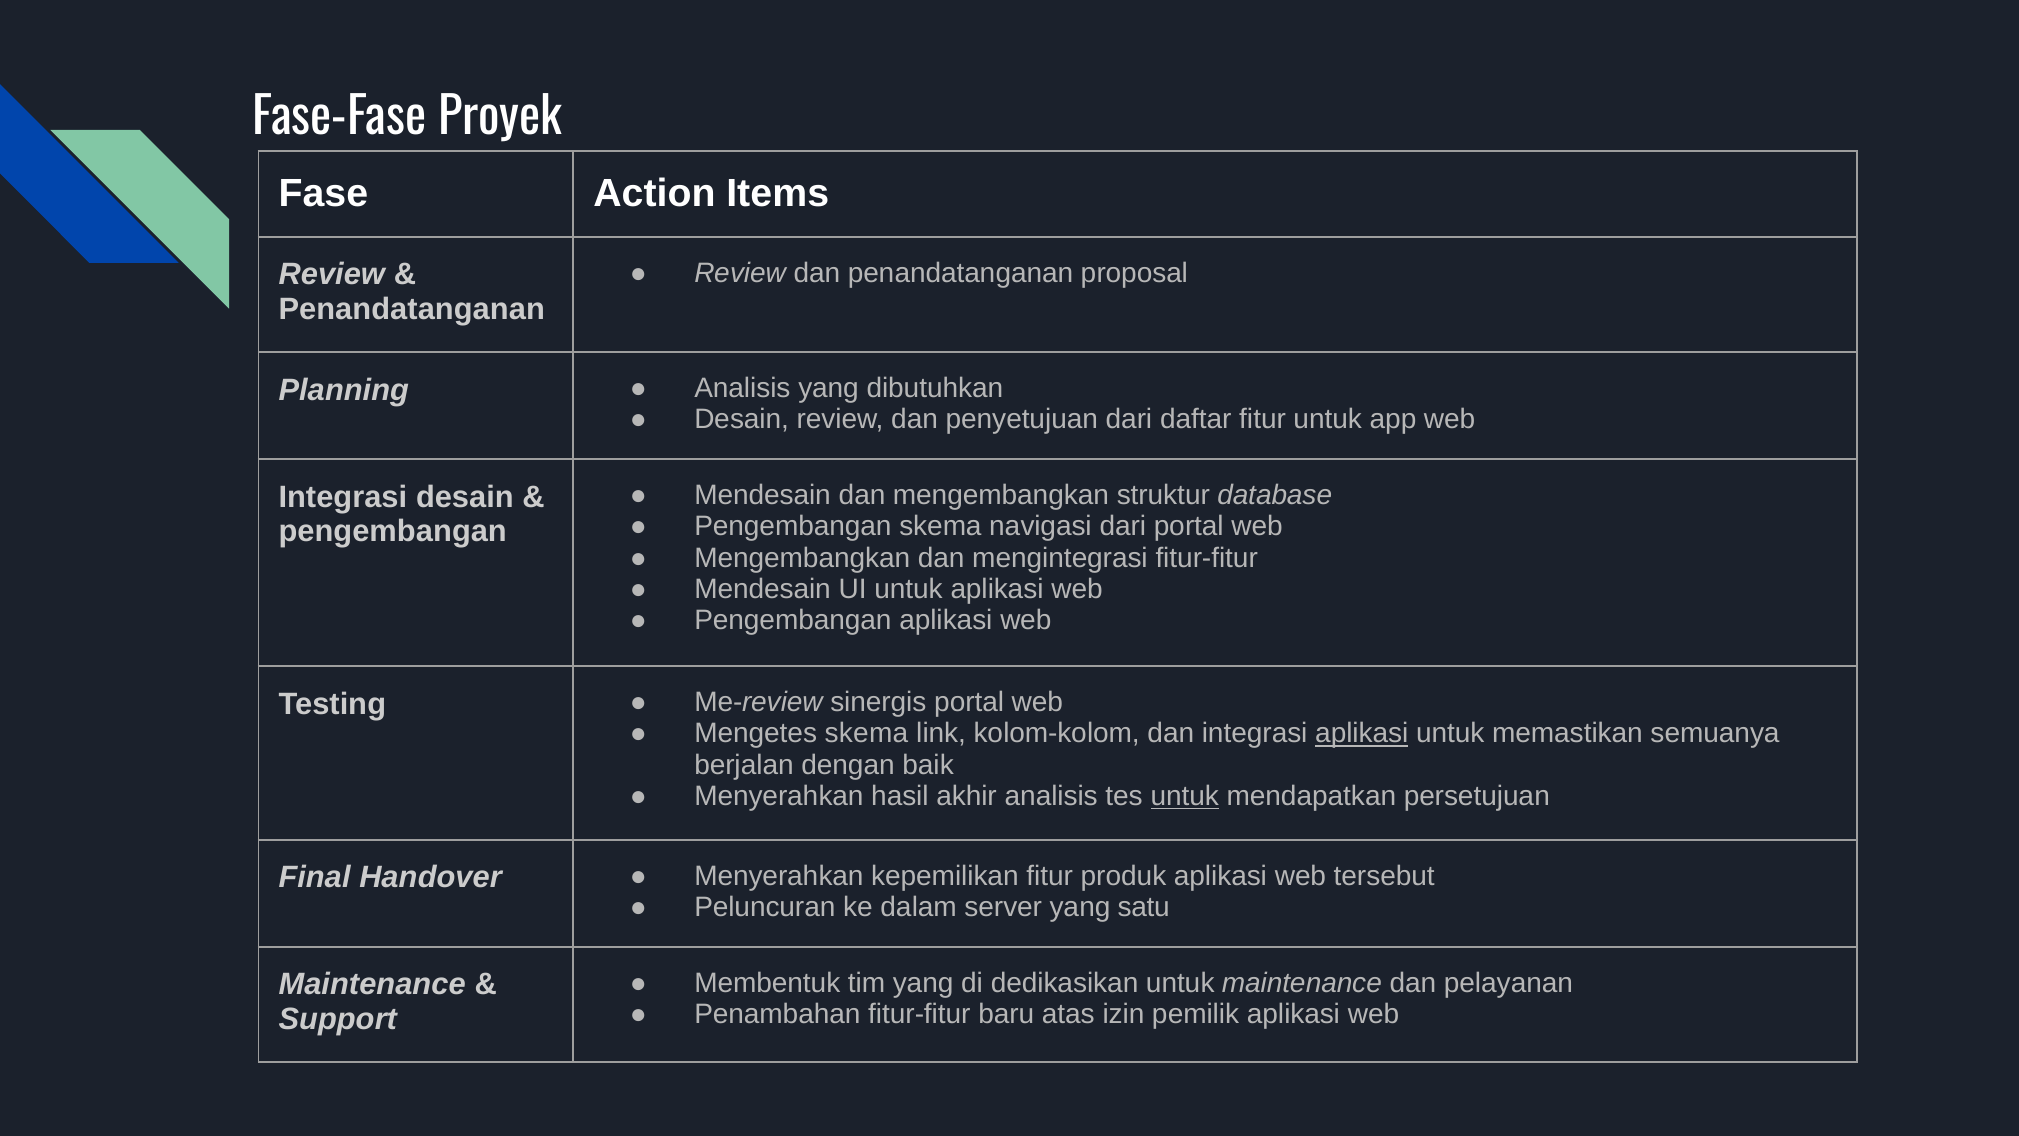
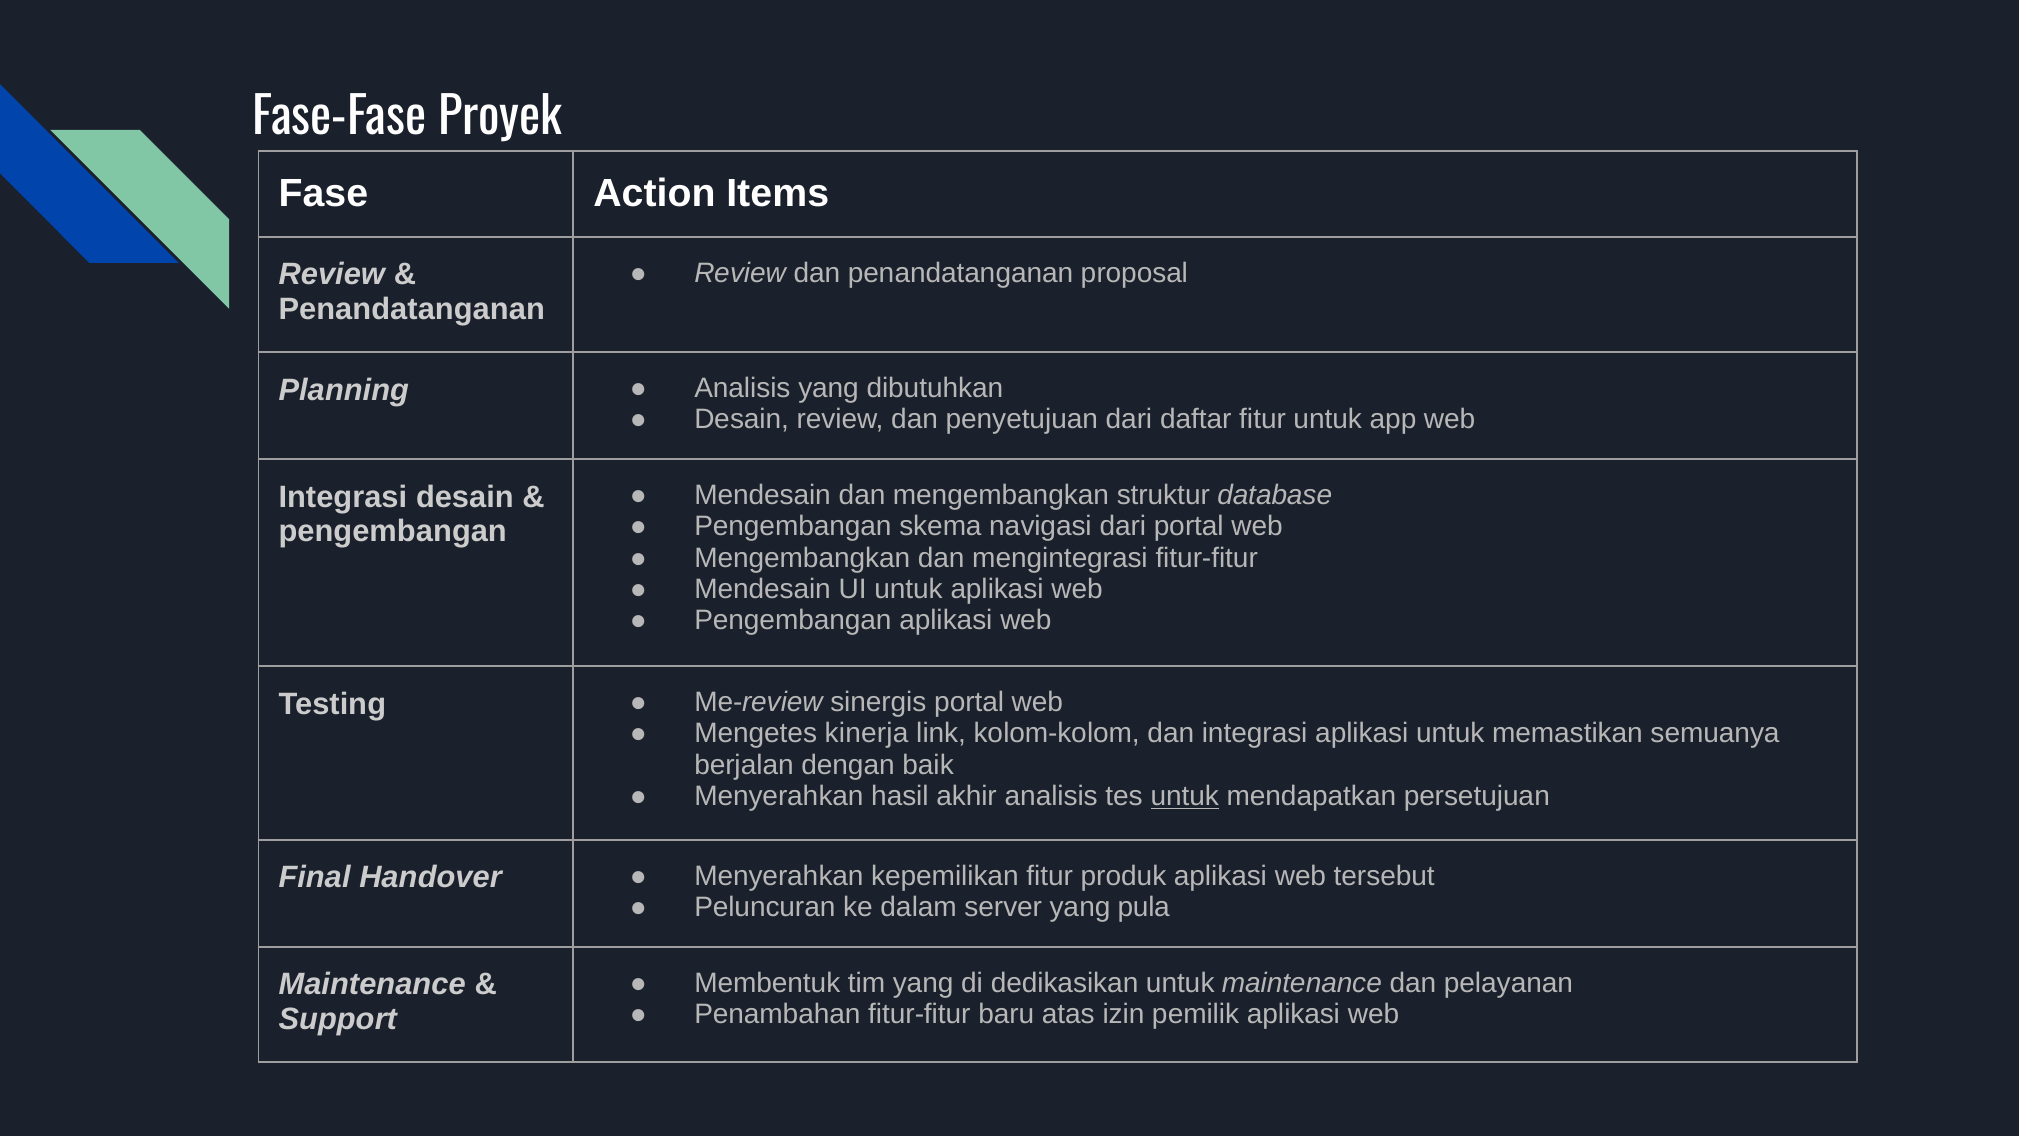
Mengetes skema: skema -> kinerja (867, 733)
aplikasi underline: present -> none (1362, 733)
satu: satu -> pula (1144, 907)
